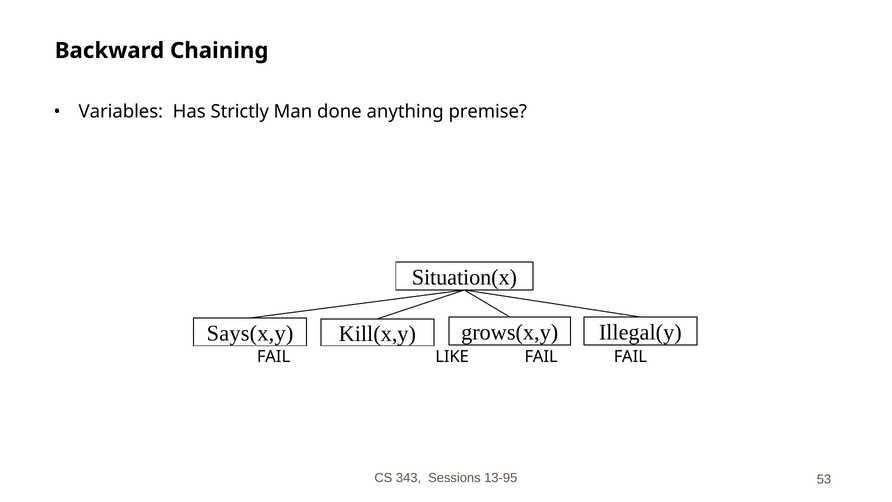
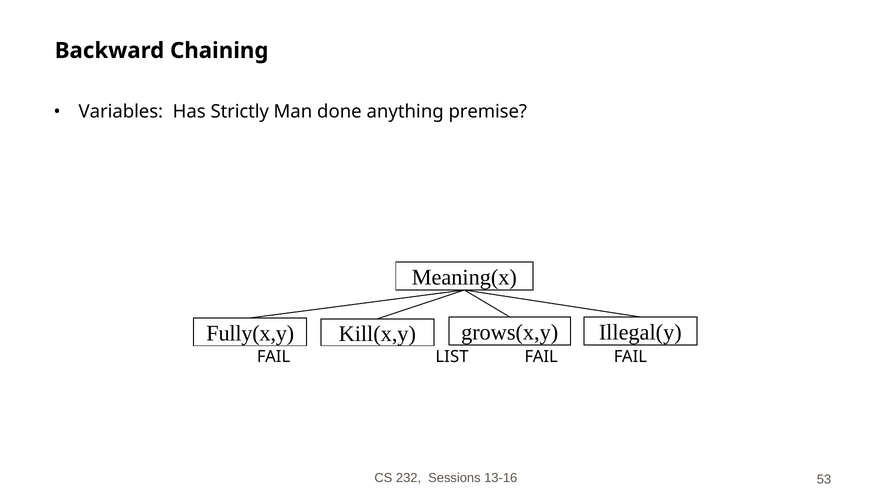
Situation(x: Situation(x -> Meaning(x (464, 277)
Says(x,y: Says(x,y -> Fully(x,y (250, 333)
LIKE: LIKE -> LIST (452, 357)
343: 343 -> 232 (409, 478)
13-95: 13-95 -> 13-16 (501, 478)
